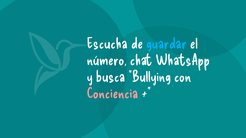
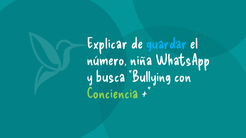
Escucha: Escucha -> Explicar (107, 44)
chat: chat -> niña (141, 60)
Conciencia colour: pink -> light green (113, 94)
